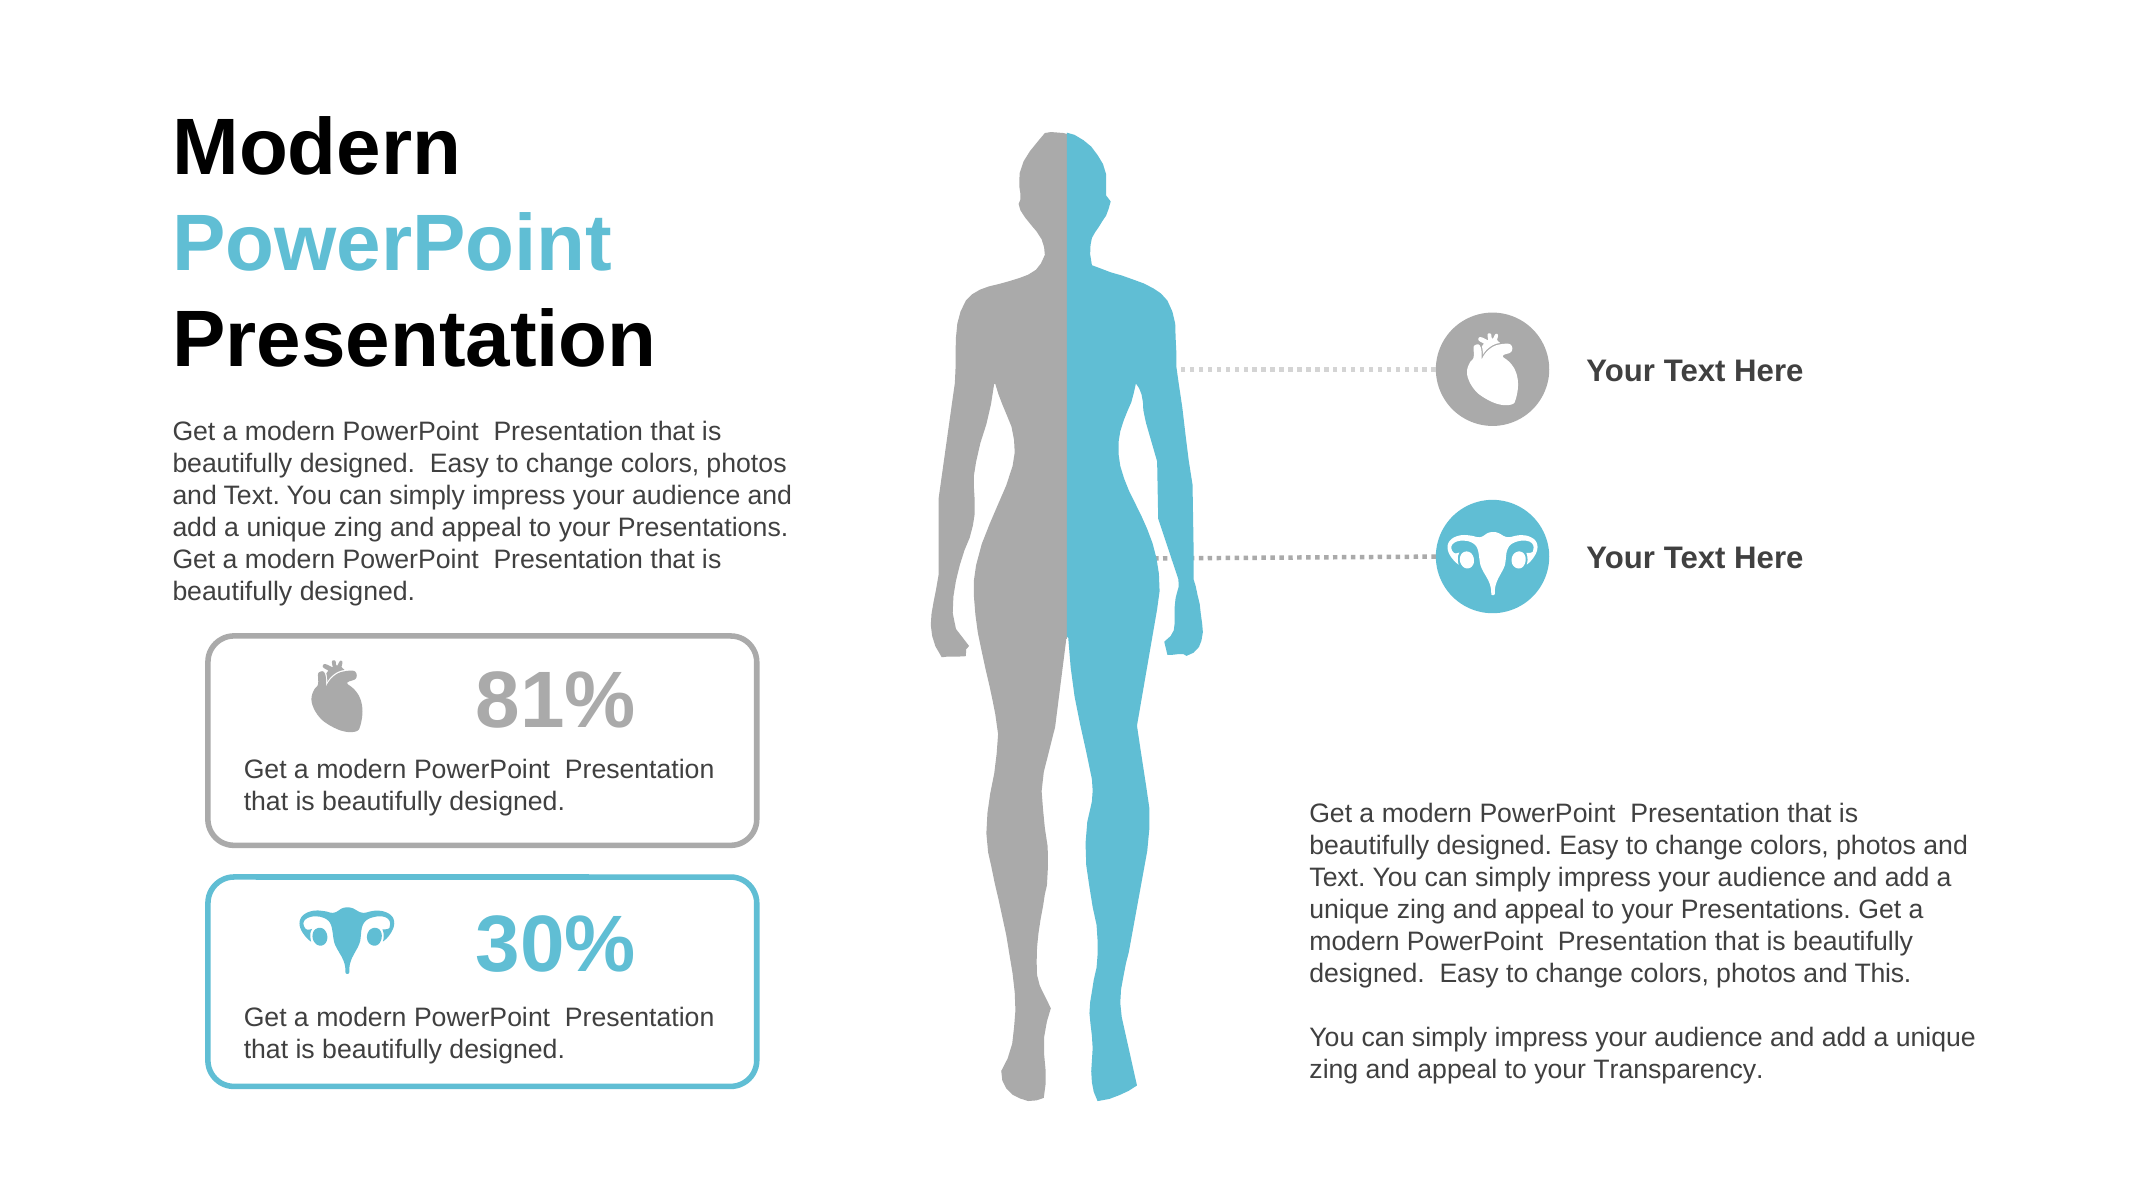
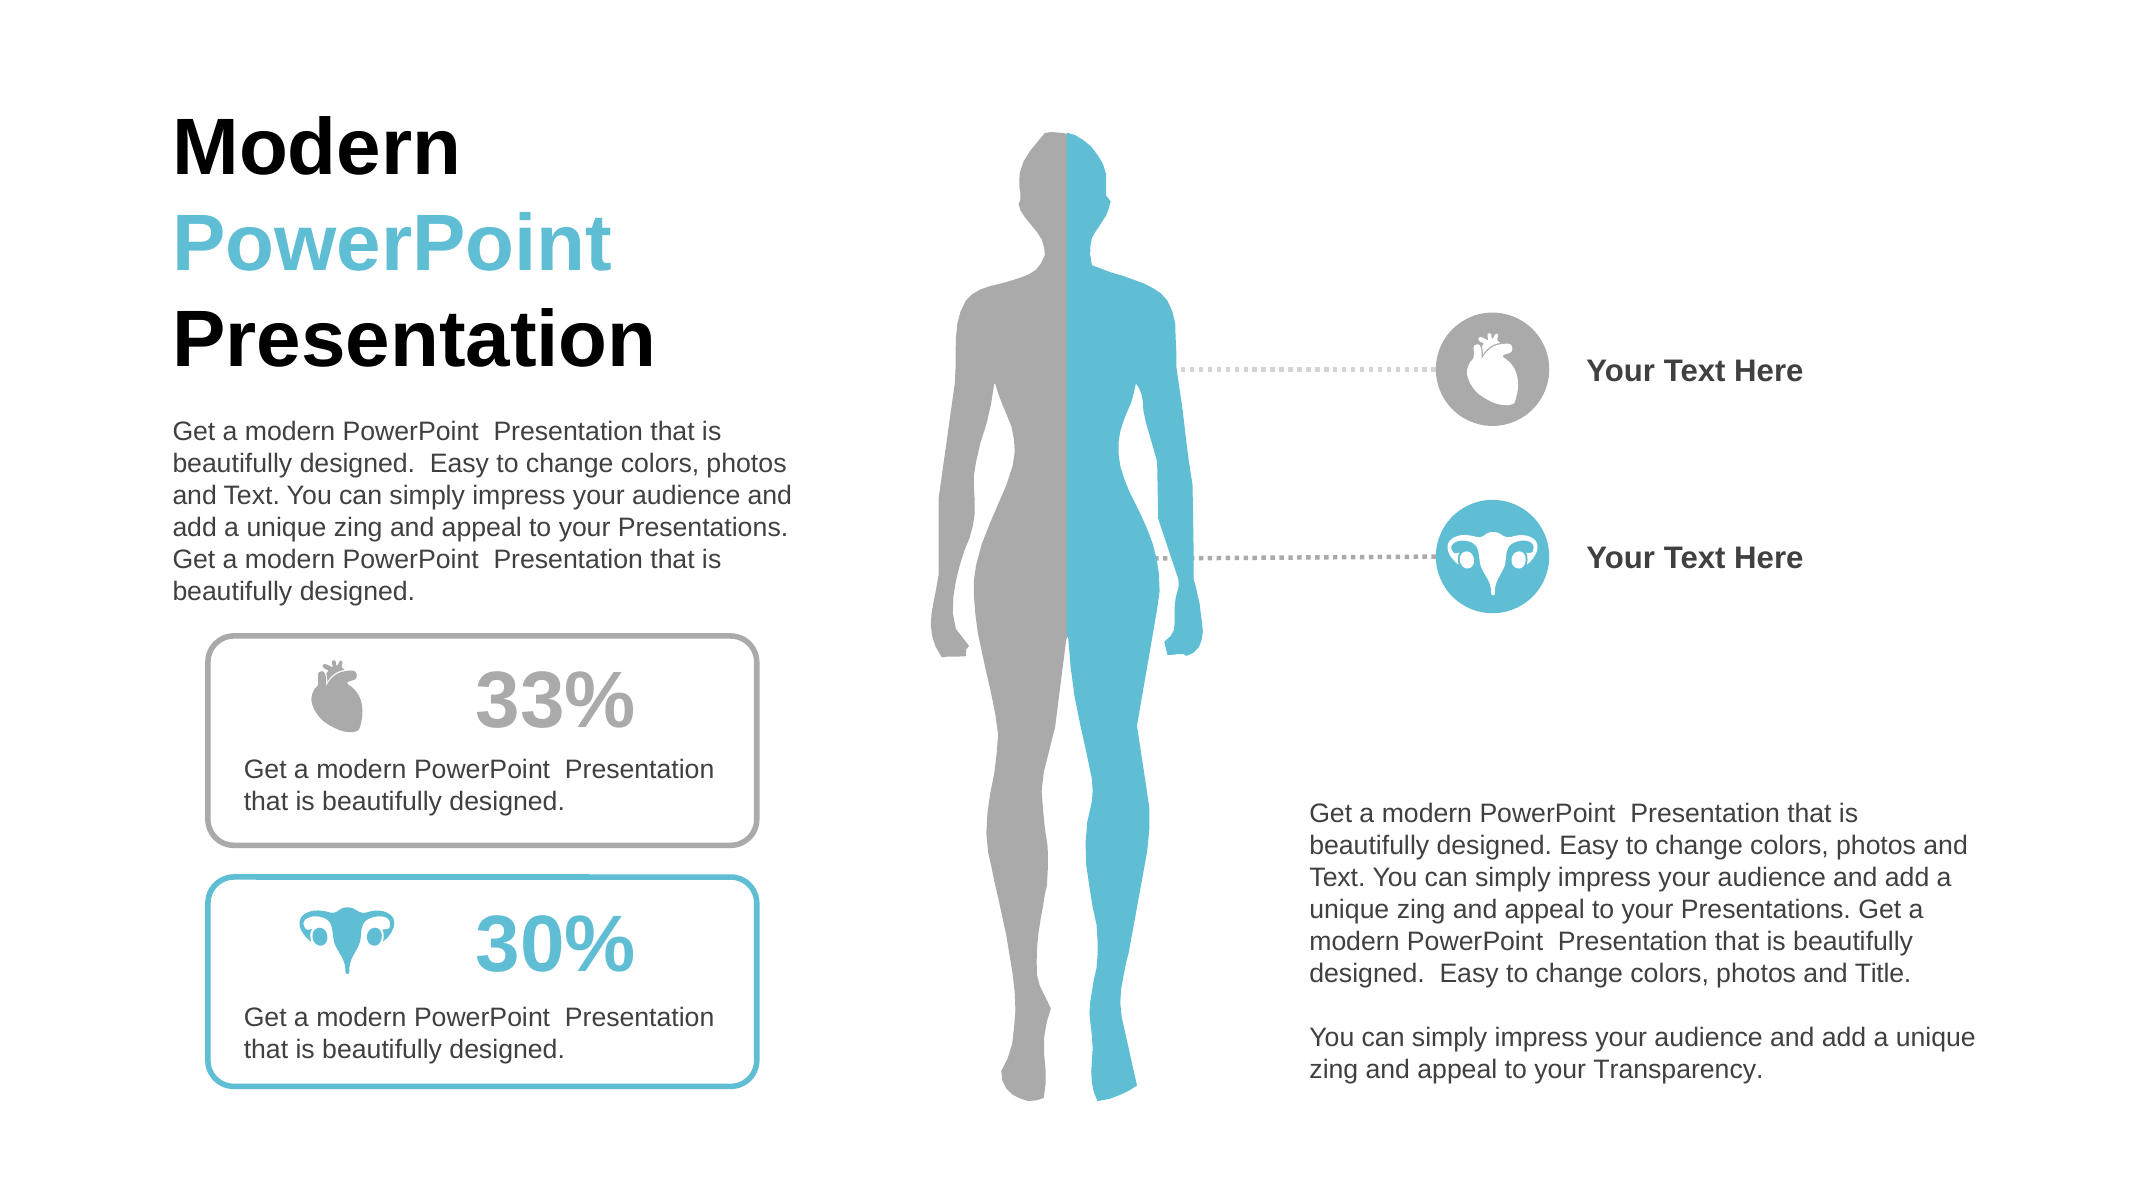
81%: 81% -> 33% (556, 701)
This: This -> Title (1883, 974)
